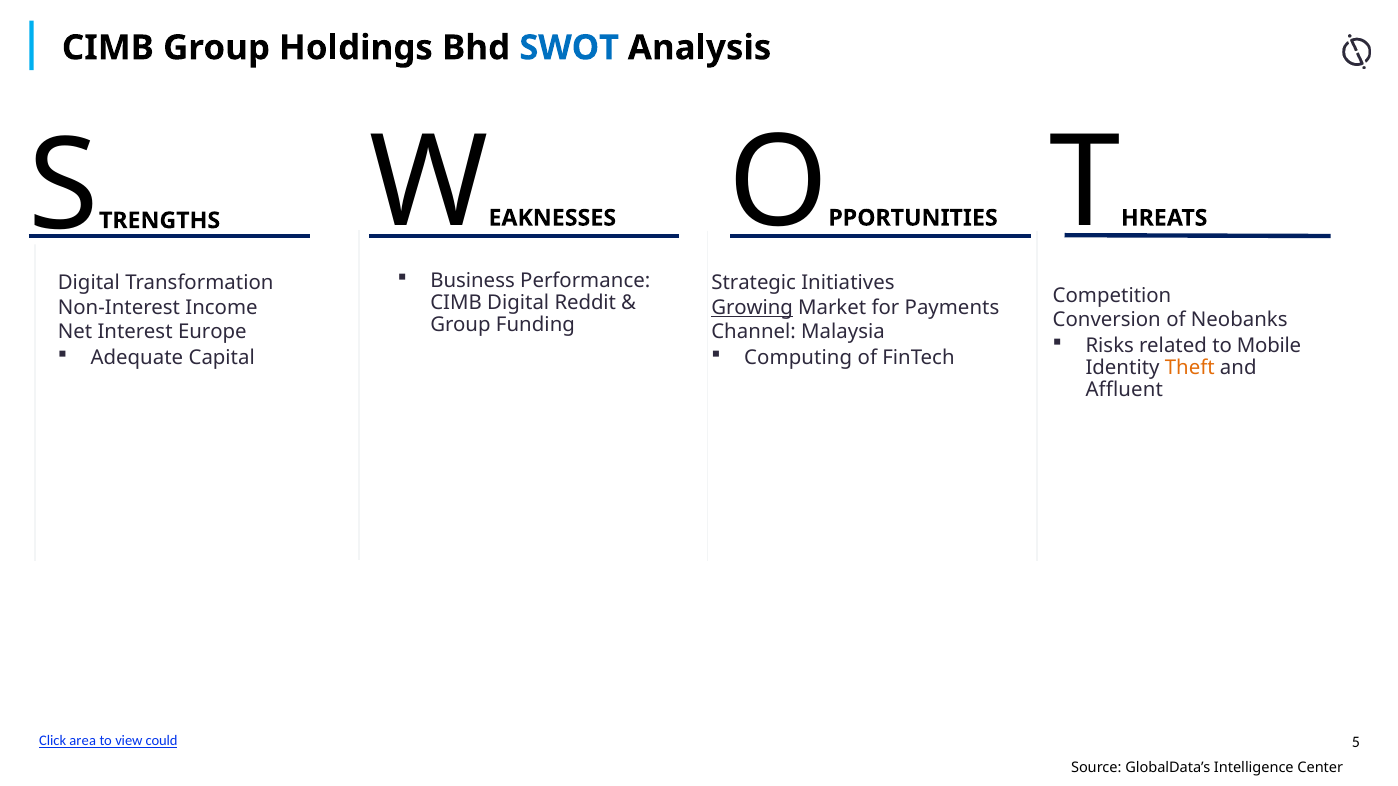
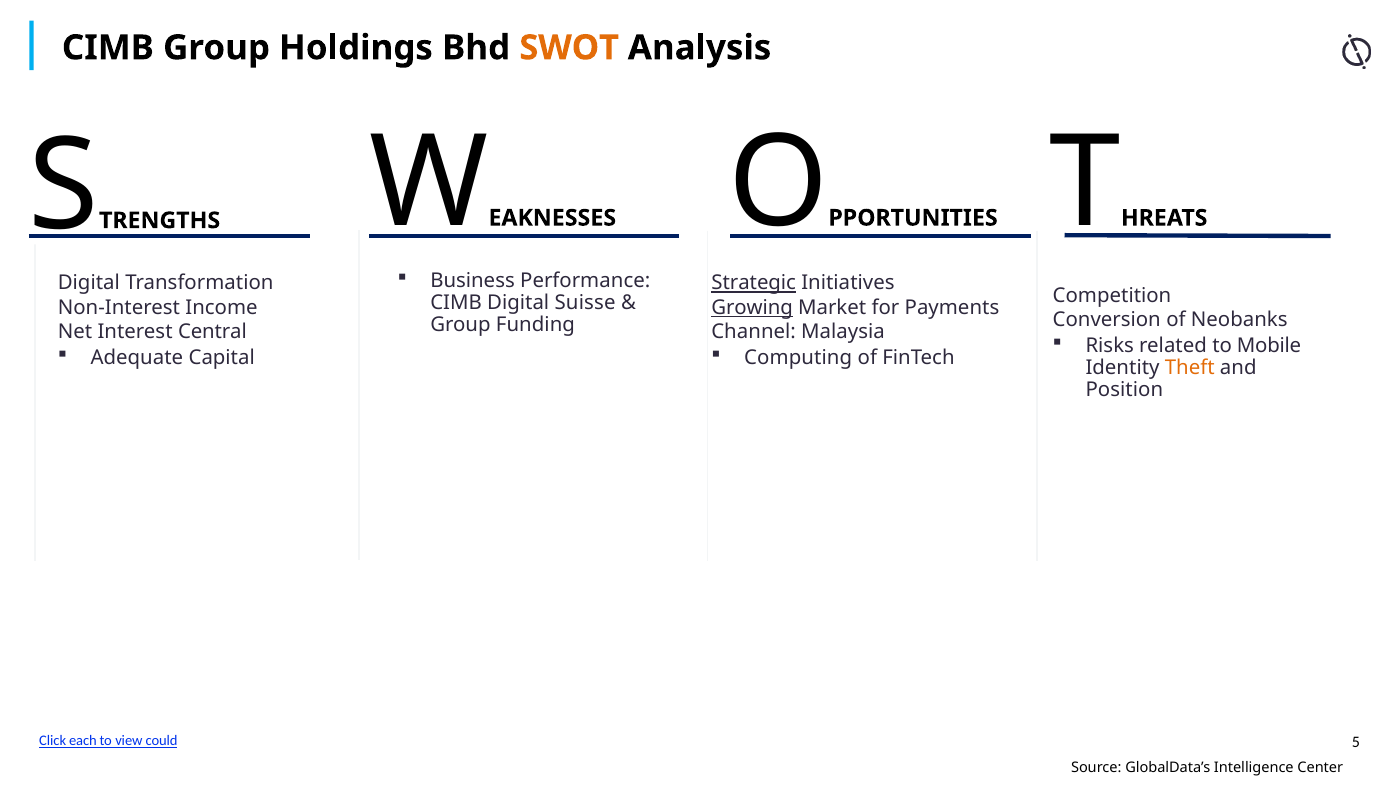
SWOT colour: blue -> orange (569, 48)
Strategic underline: none -> present (754, 283)
Reddit: Reddit -> Suisse (585, 303)
Europe: Europe -> Central (212, 332)
Affluent: Affluent -> Position (1124, 390)
area: area -> each (83, 742)
